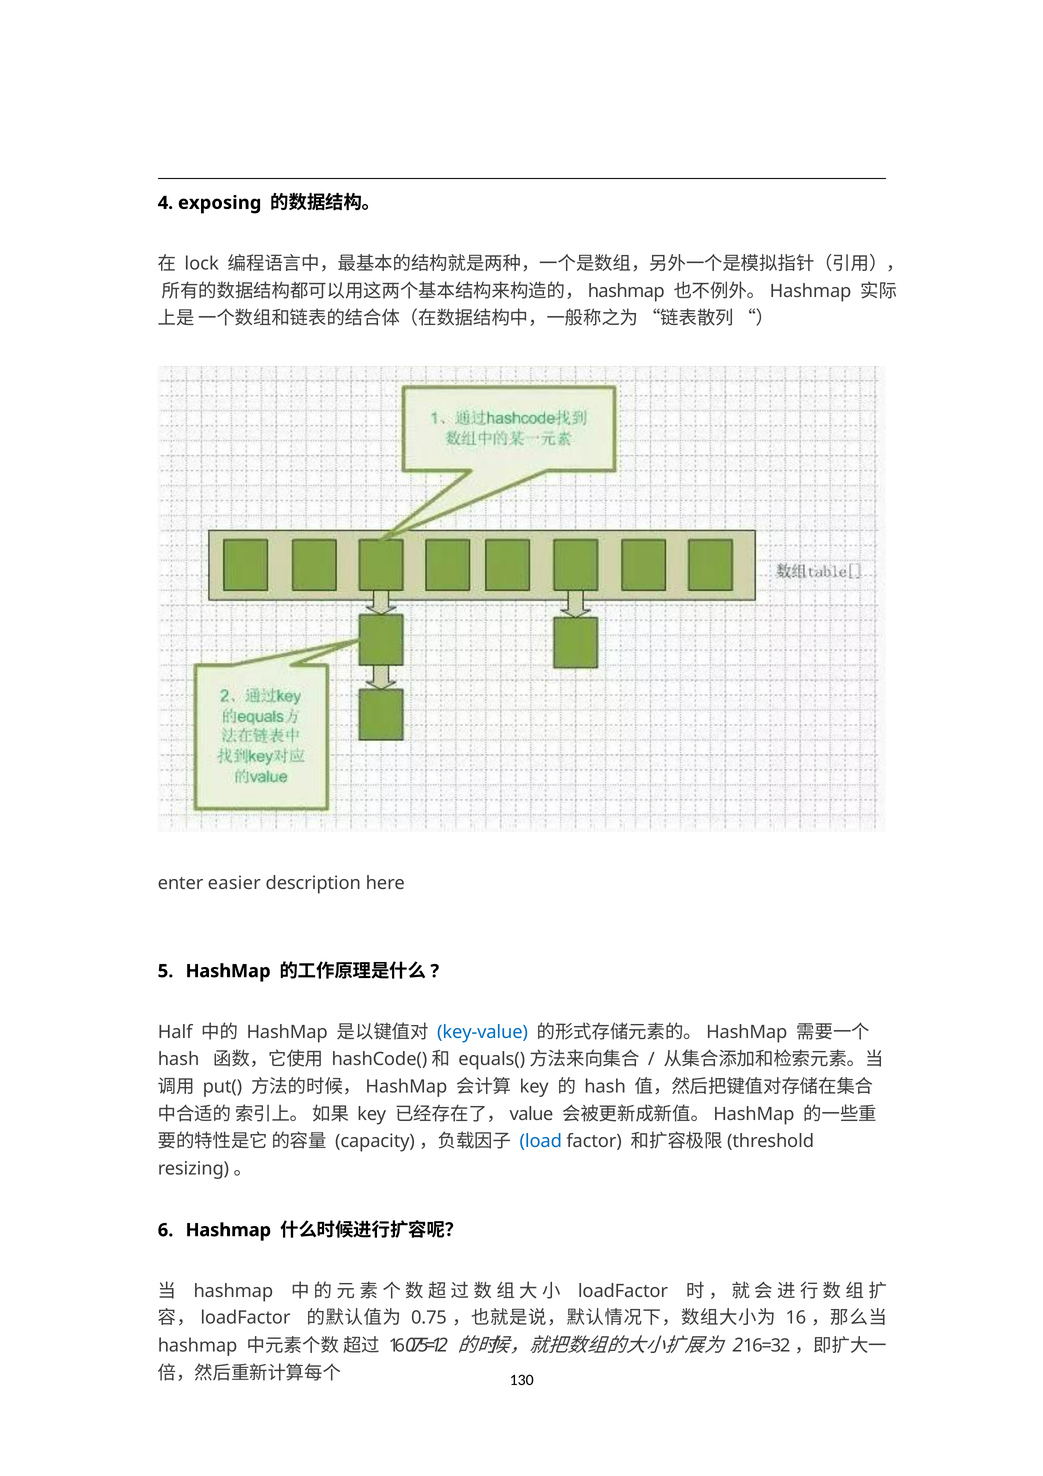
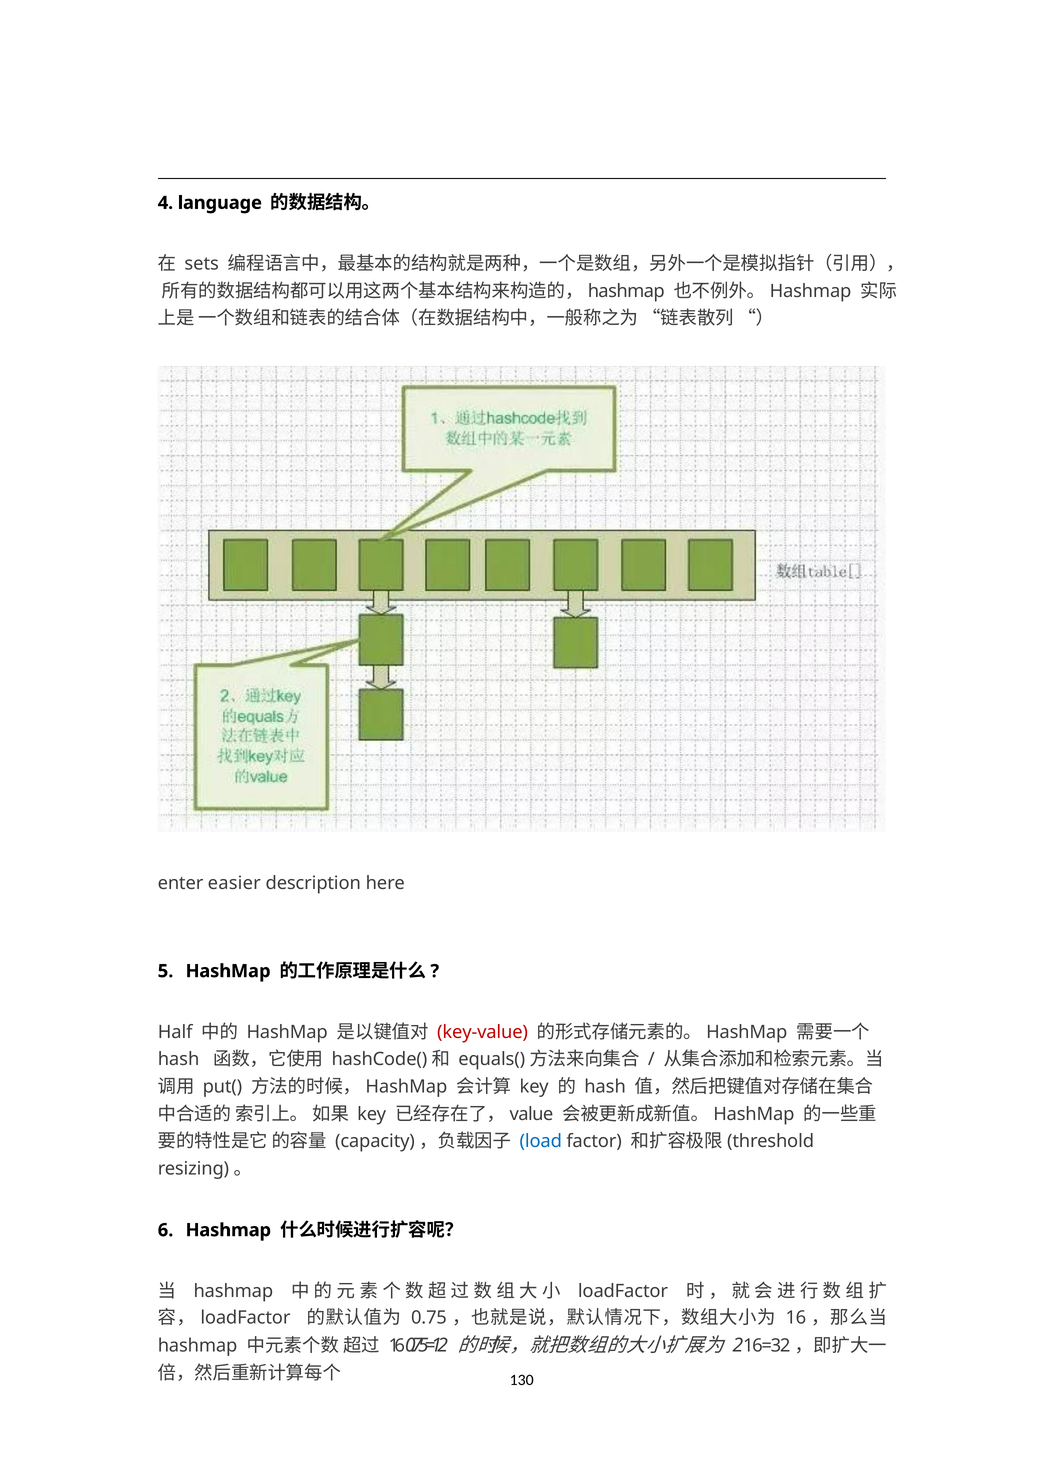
exposing: exposing -> language (220, 203)
lock: lock -> sets (202, 264)
key-value colour: blue -> red (483, 1032)
